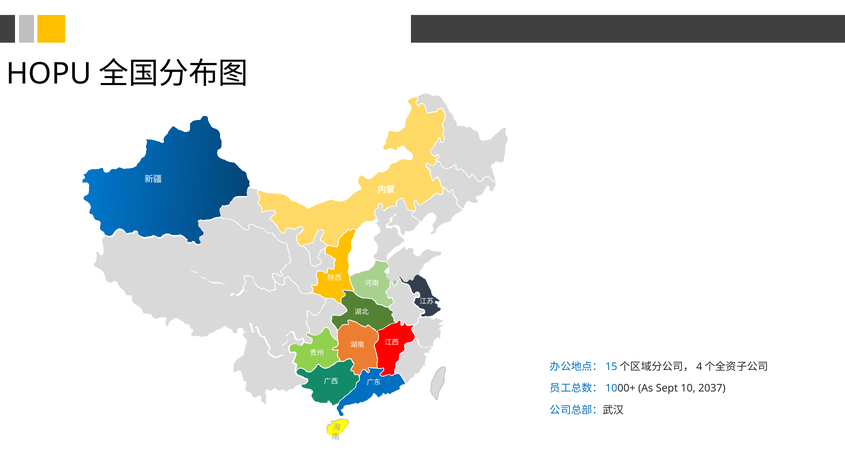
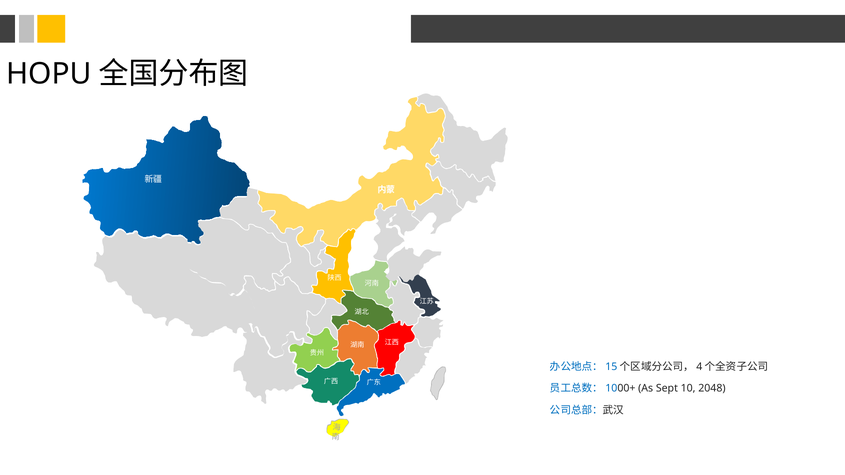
2037: 2037 -> 2048 (712, 389)
